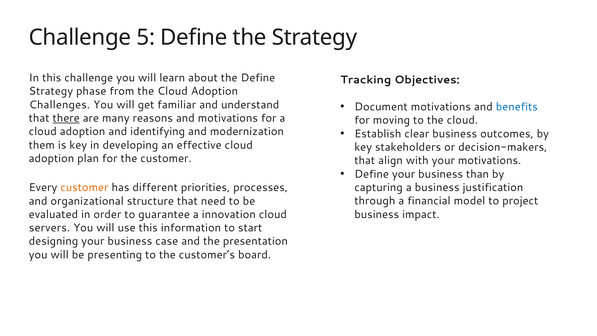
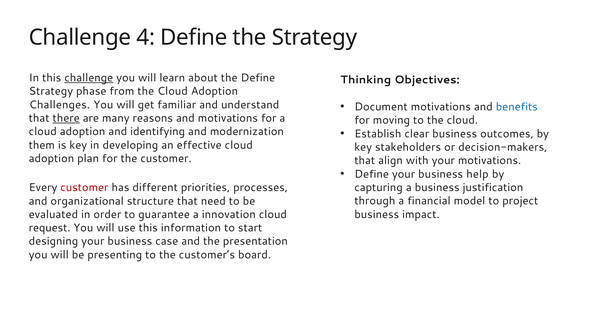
5: 5 -> 4 (146, 37)
challenge underline: none -> present (89, 78)
Tracking: Tracking -> Thinking (366, 80)
than: than -> help (477, 174)
customer colour: orange -> red (84, 187)
servers: servers -> request (50, 228)
